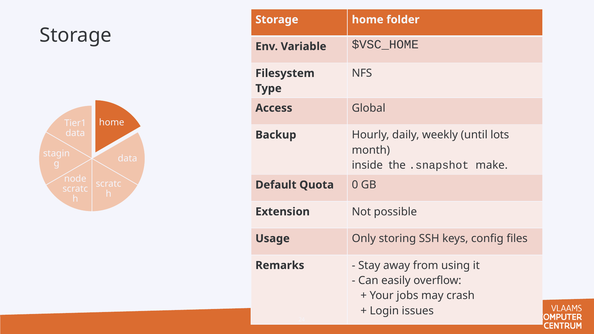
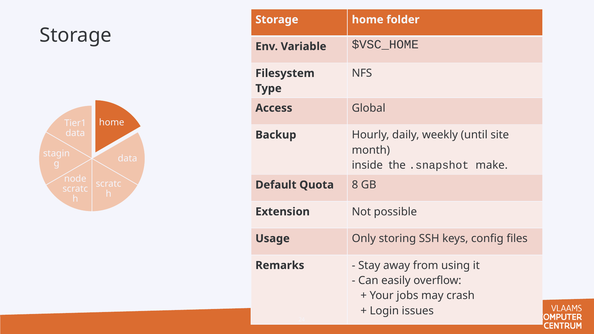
lots: lots -> site (500, 135)
0: 0 -> 8 (355, 185)
